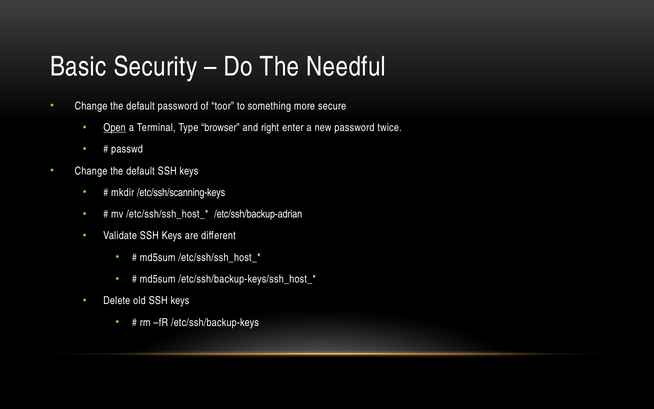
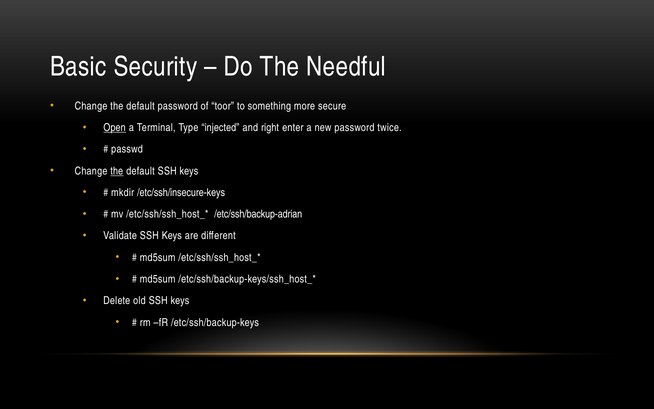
browser: browser -> injected (220, 128)
the underline: none -> present (117, 171)
/etc/ssh/scanning-keys: /etc/ssh/scanning-keys -> /etc/ssh/insecure-keys (181, 192)
